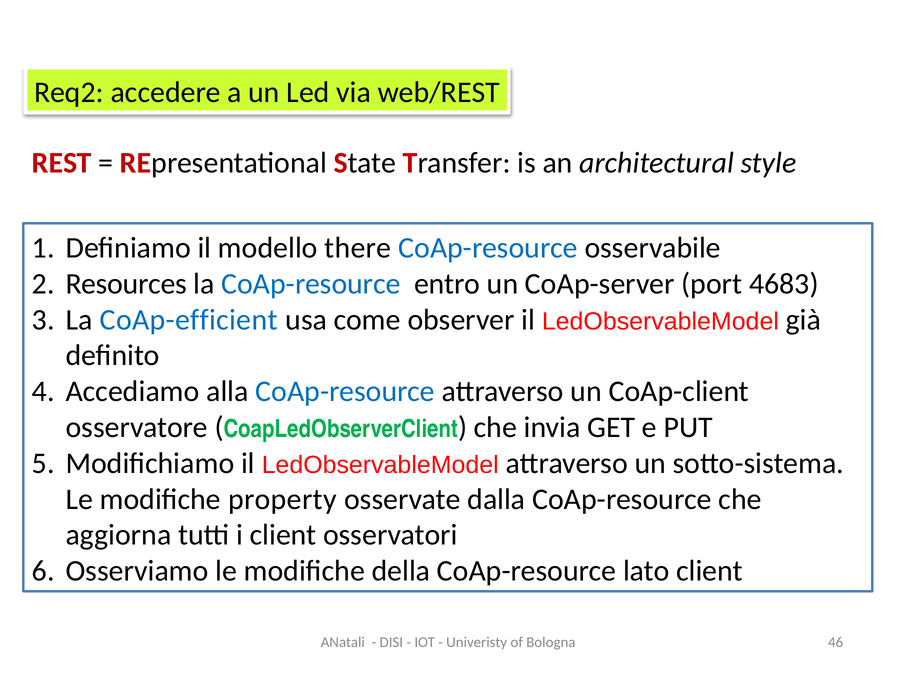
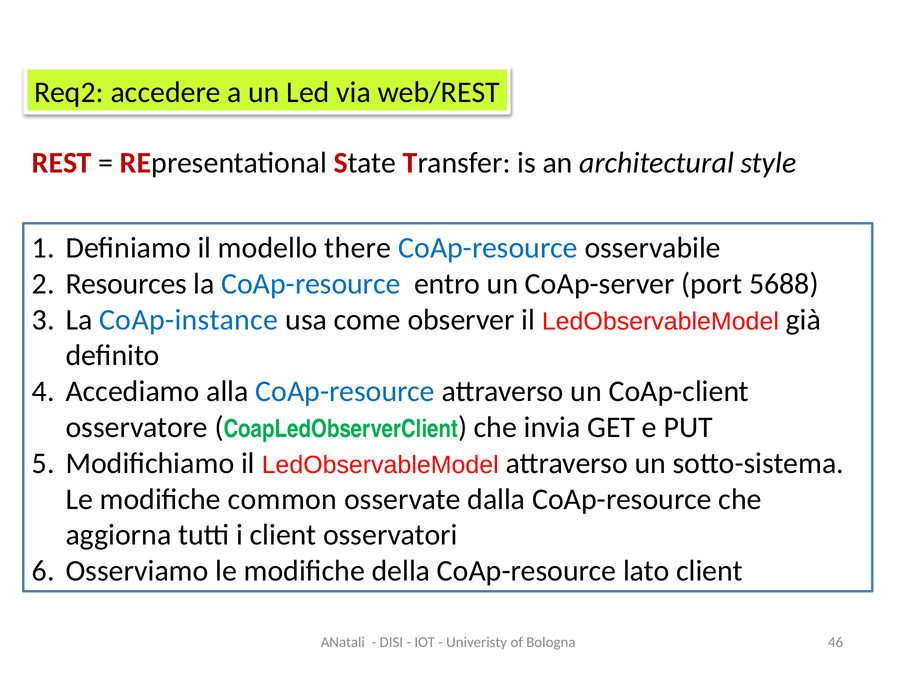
4683: 4683 -> 5688 (784, 284)
CoAp-efficient: CoAp-efficient -> CoAp-instance (189, 320)
property: property -> common (282, 499)
